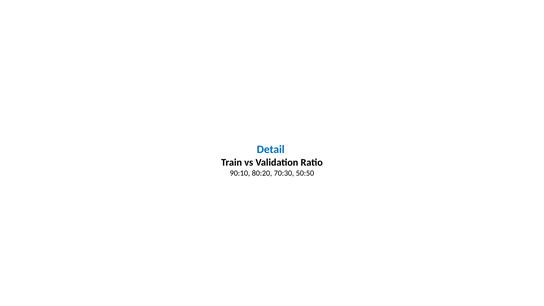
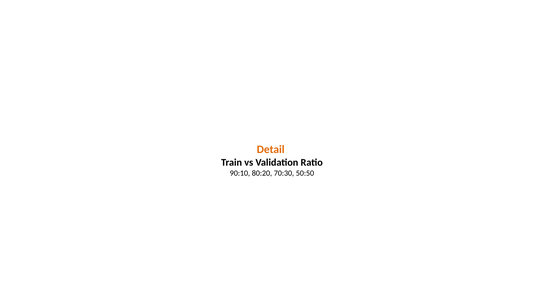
Detail colour: blue -> orange (271, 150)
